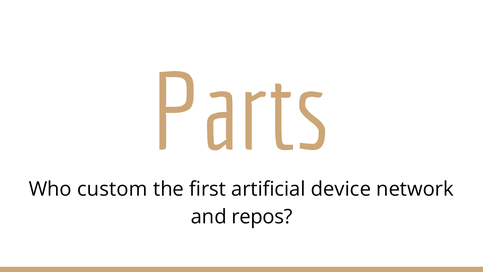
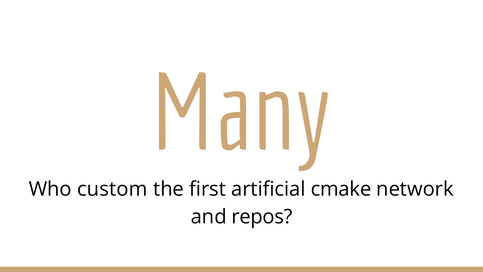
Parts: Parts -> Many (241, 114)
device: device -> cmake (341, 189)
